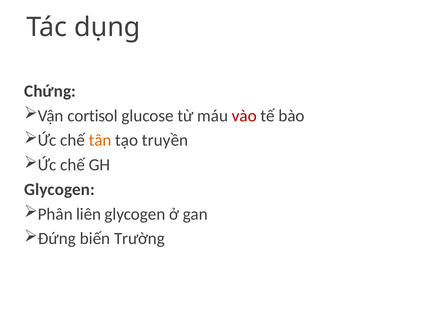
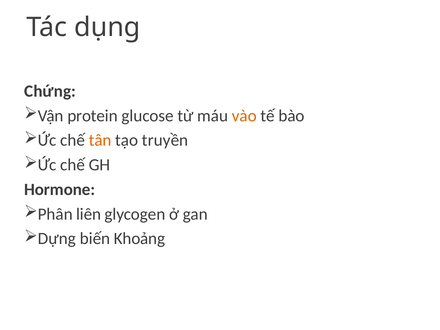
cortisol: cortisol -> protein (93, 116)
vào colour: red -> orange (244, 116)
Glycogen: Glycogen -> Hormone (60, 189)
Đứng: Đứng -> Dựng (57, 239)
Trường: Trường -> Khoảng (139, 239)
